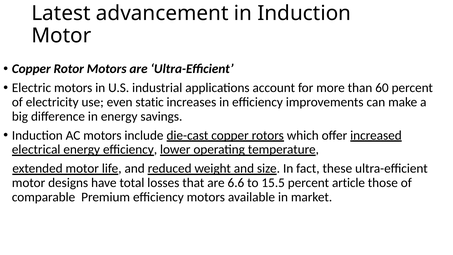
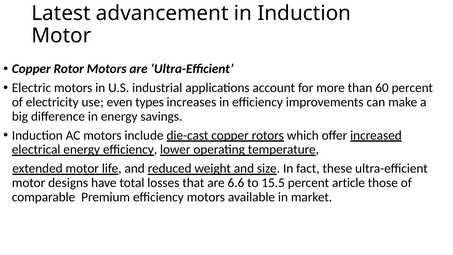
static: static -> types (150, 102)
